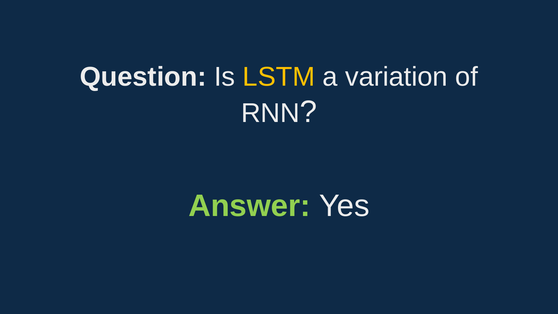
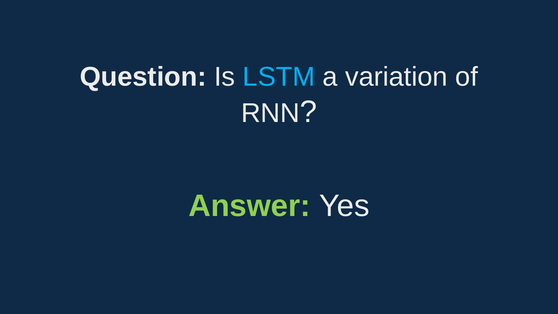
LSTM colour: yellow -> light blue (279, 77)
